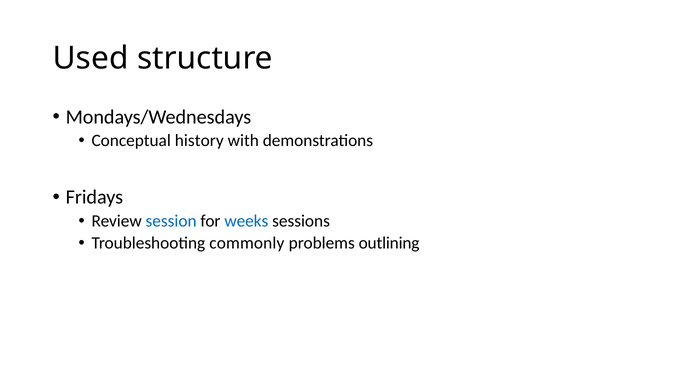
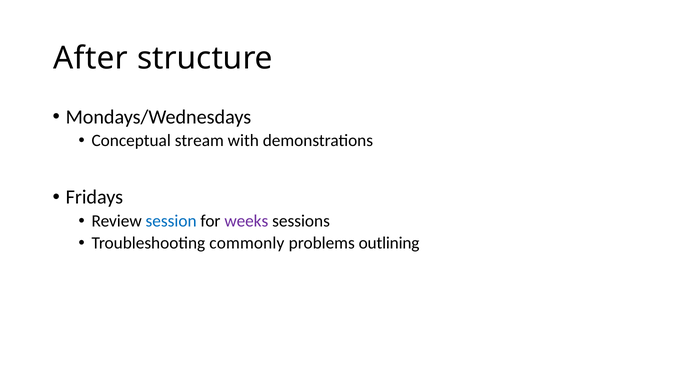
Used: Used -> After (91, 58)
history: history -> stream (199, 141)
weeks colour: blue -> purple (246, 221)
